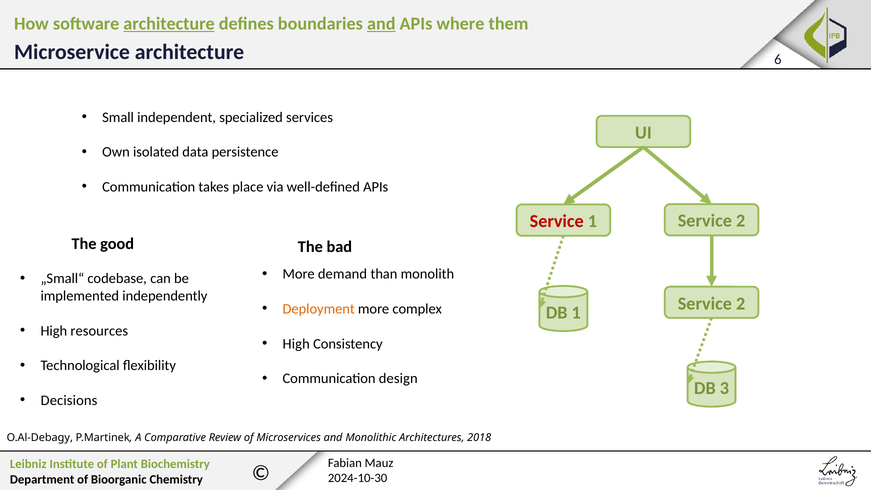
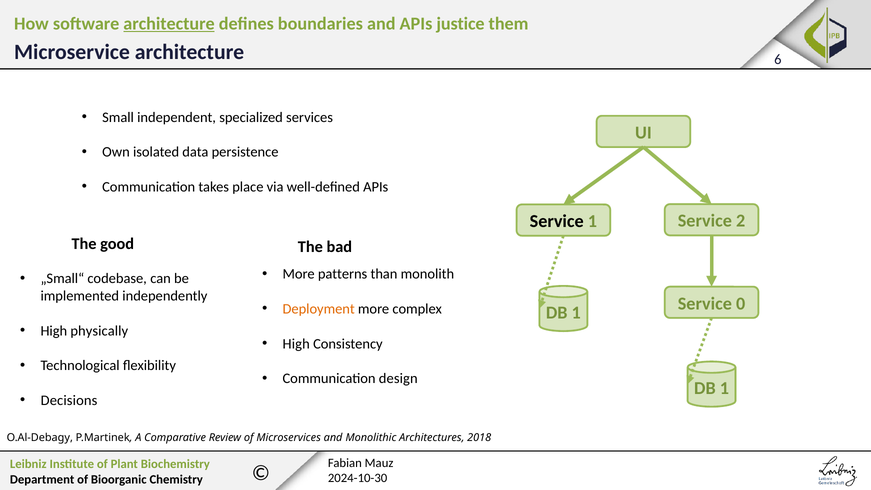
and underline: present -> none (381, 24)
where: where -> justice (461, 24)
Service colour: red -> black (557, 221)
demand: demand -> patterns (343, 274)
2: 2 -> 0 (741, 304)
resources: resources -> physically (99, 331)
3: 3 -> 1 (724, 388)
